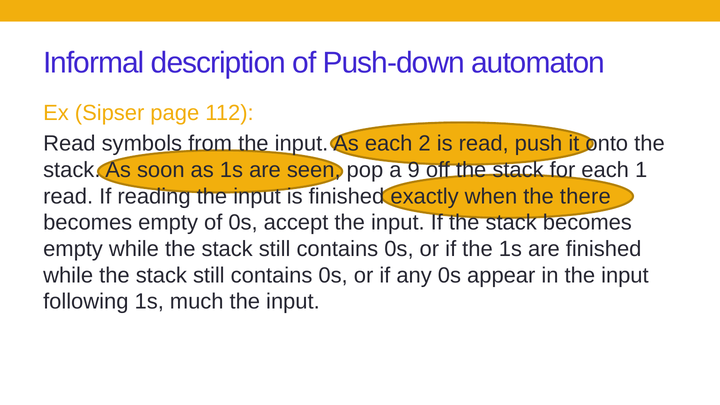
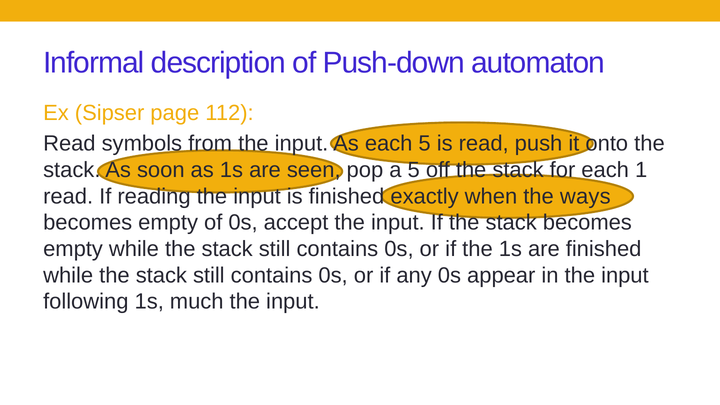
each 2: 2 -> 5 (425, 144)
a 9: 9 -> 5 (414, 170)
there: there -> ways (585, 196)
